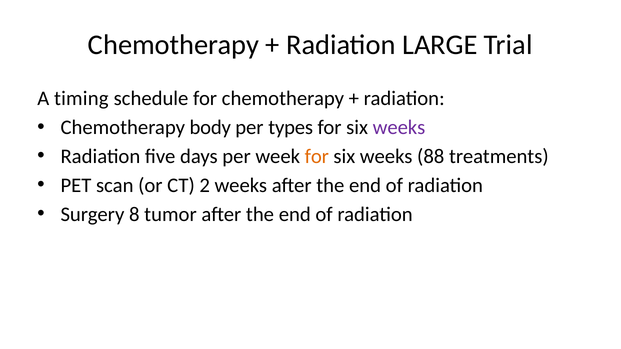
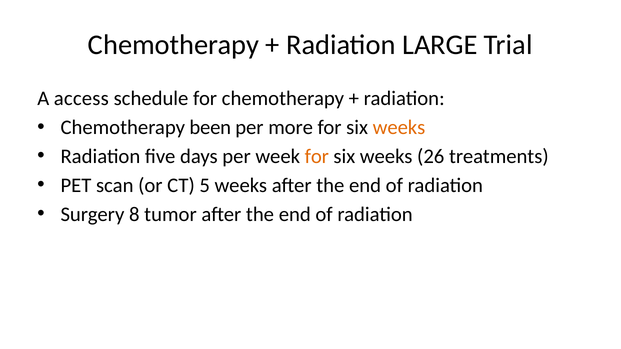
timing: timing -> access (81, 98)
body: body -> been (210, 127)
types: types -> more (291, 127)
weeks colour: purple -> orange (399, 127)
88: 88 -> 26 (431, 156)
2: 2 -> 5 (205, 185)
